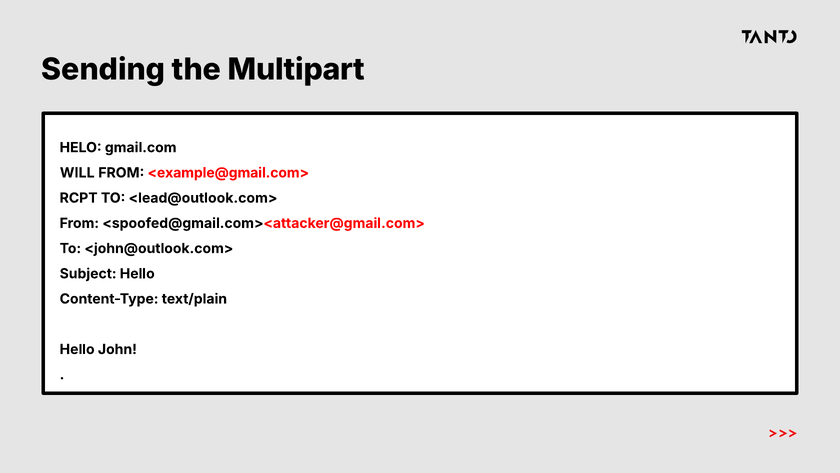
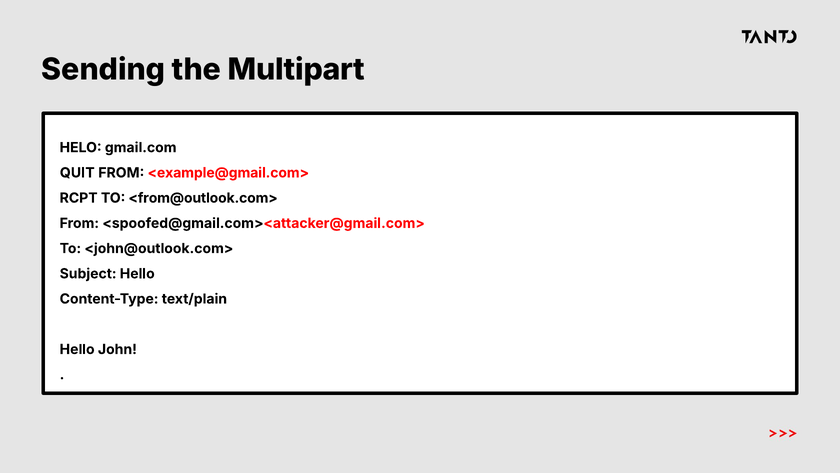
WILL: WILL -> QUIT (77, 173)
<lead@outlook.com>: <lead@outlook.com> -> <from@outlook.com> (203, 198)
